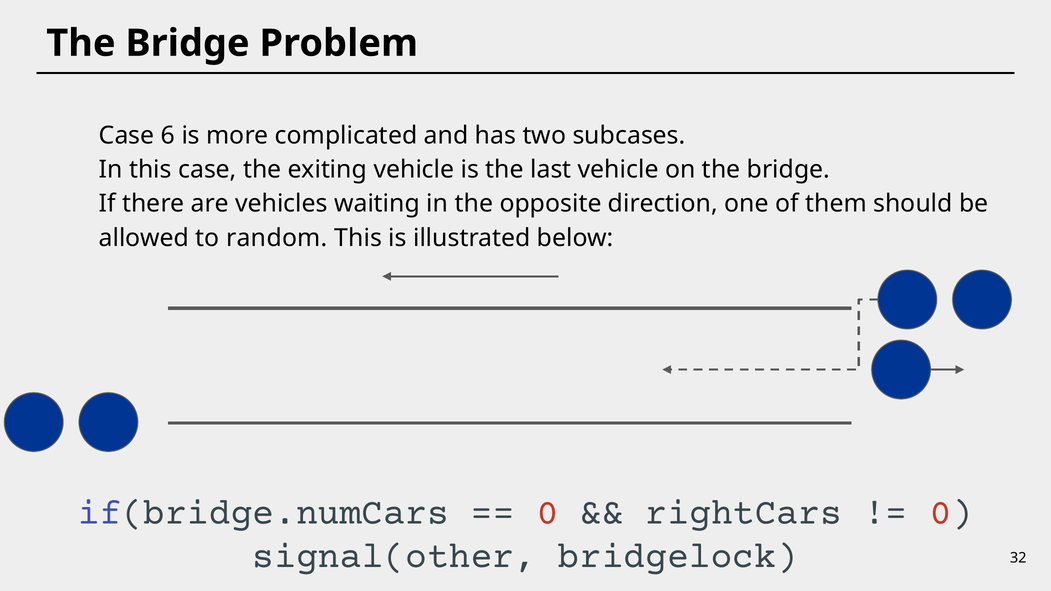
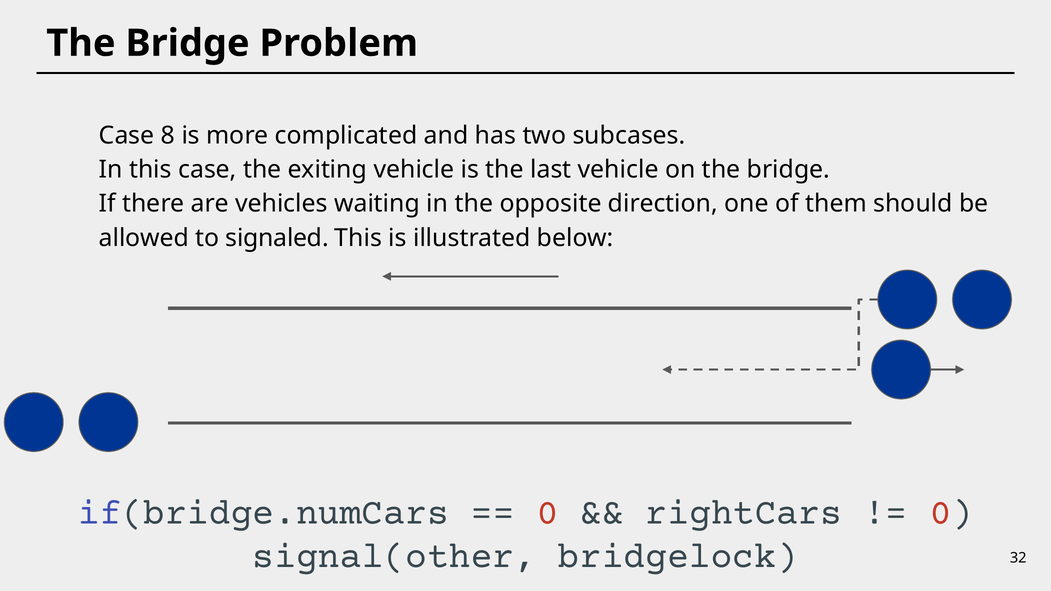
6: 6 -> 8 (168, 135)
random: random -> signaled (277, 238)
